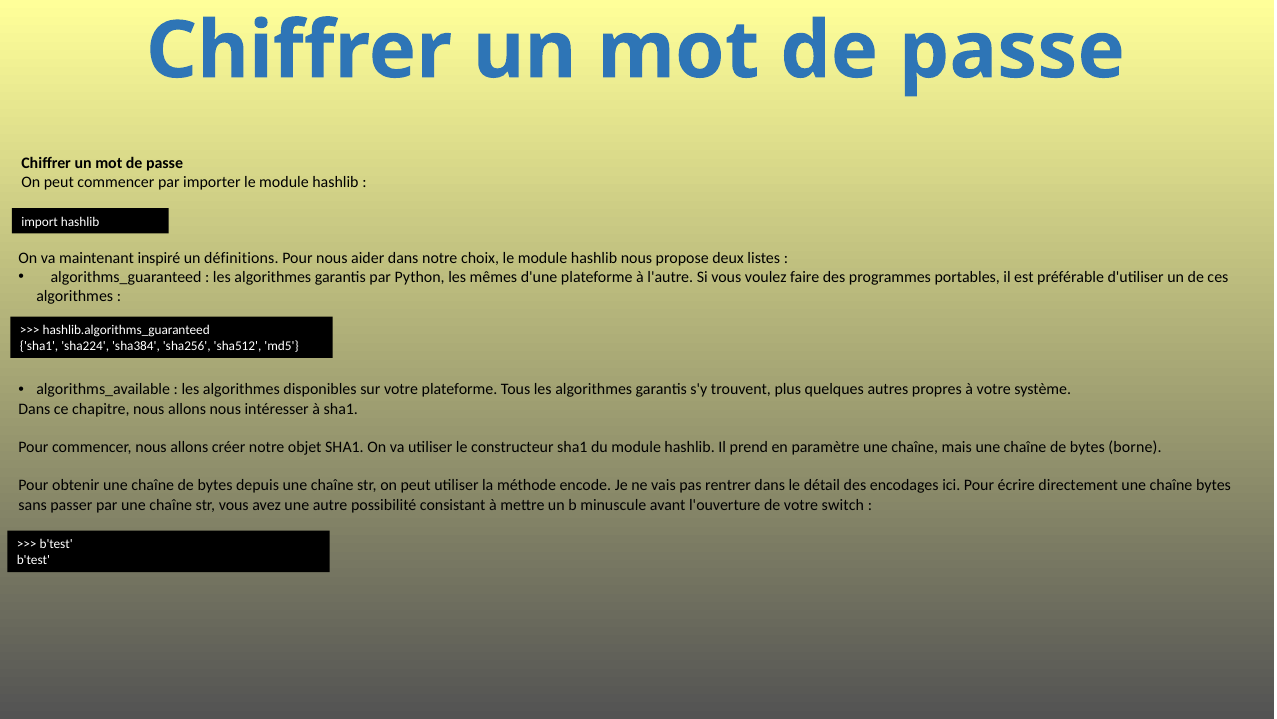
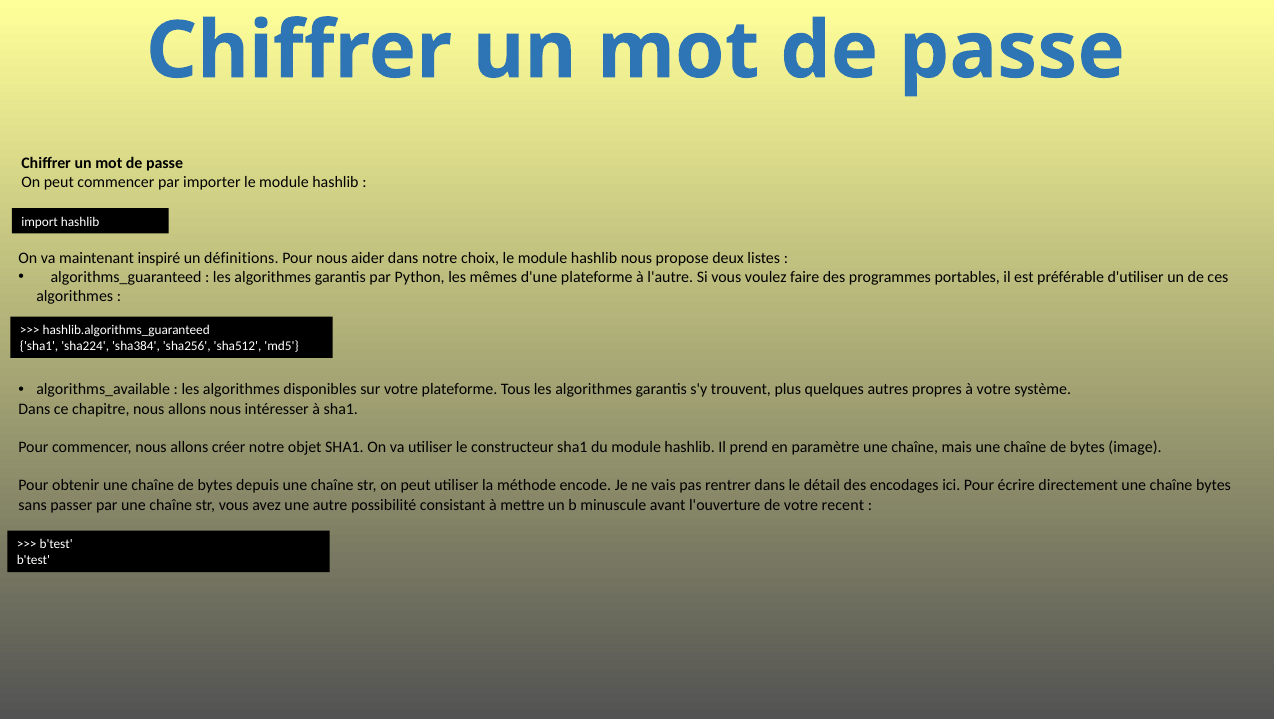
borne: borne -> image (1135, 447)
switch: switch -> recent (843, 504)
